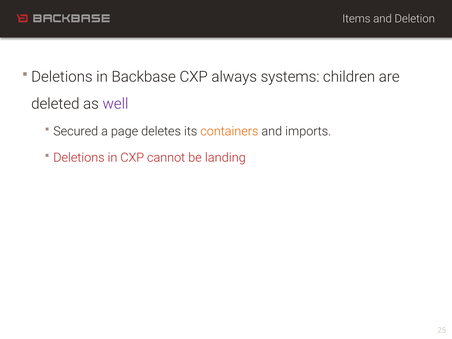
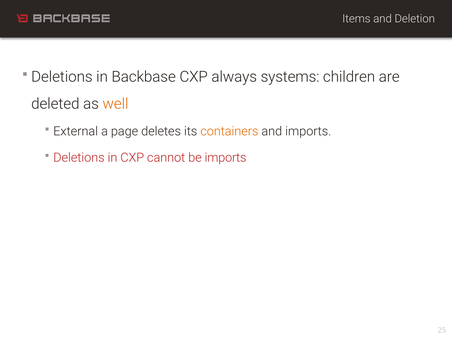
well colour: purple -> orange (115, 104)
Secured: Secured -> External (76, 131)
be landing: landing -> imports (226, 158)
